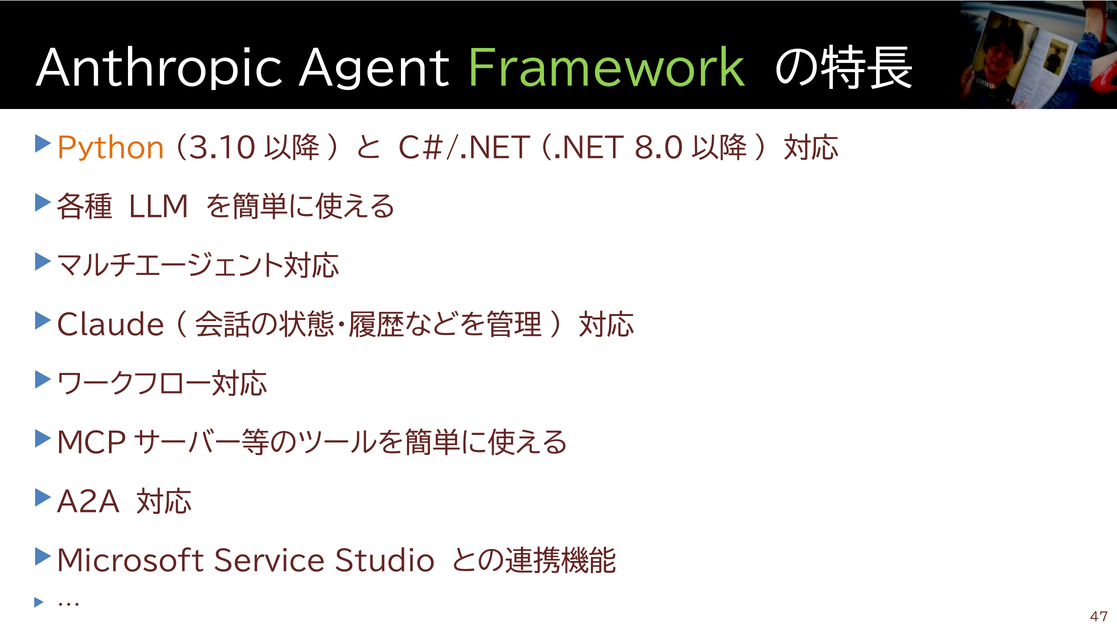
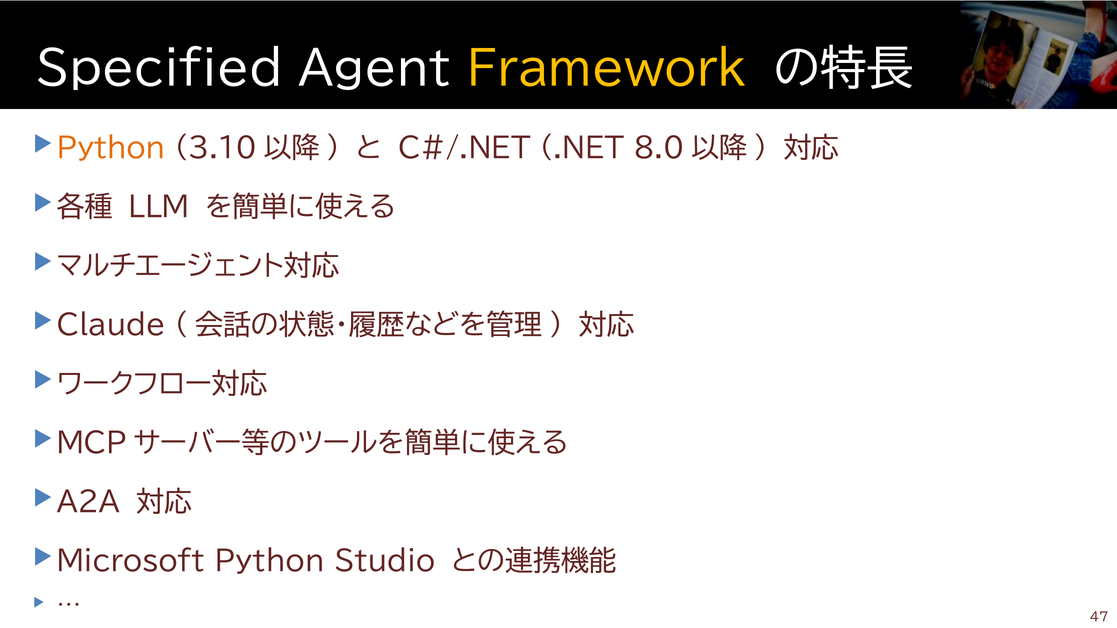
Anthropic: Anthropic -> Specified (159, 70)
Framework colour: light green -> yellow (607, 70)
Microsoft Service: Service -> Python (270, 562)
